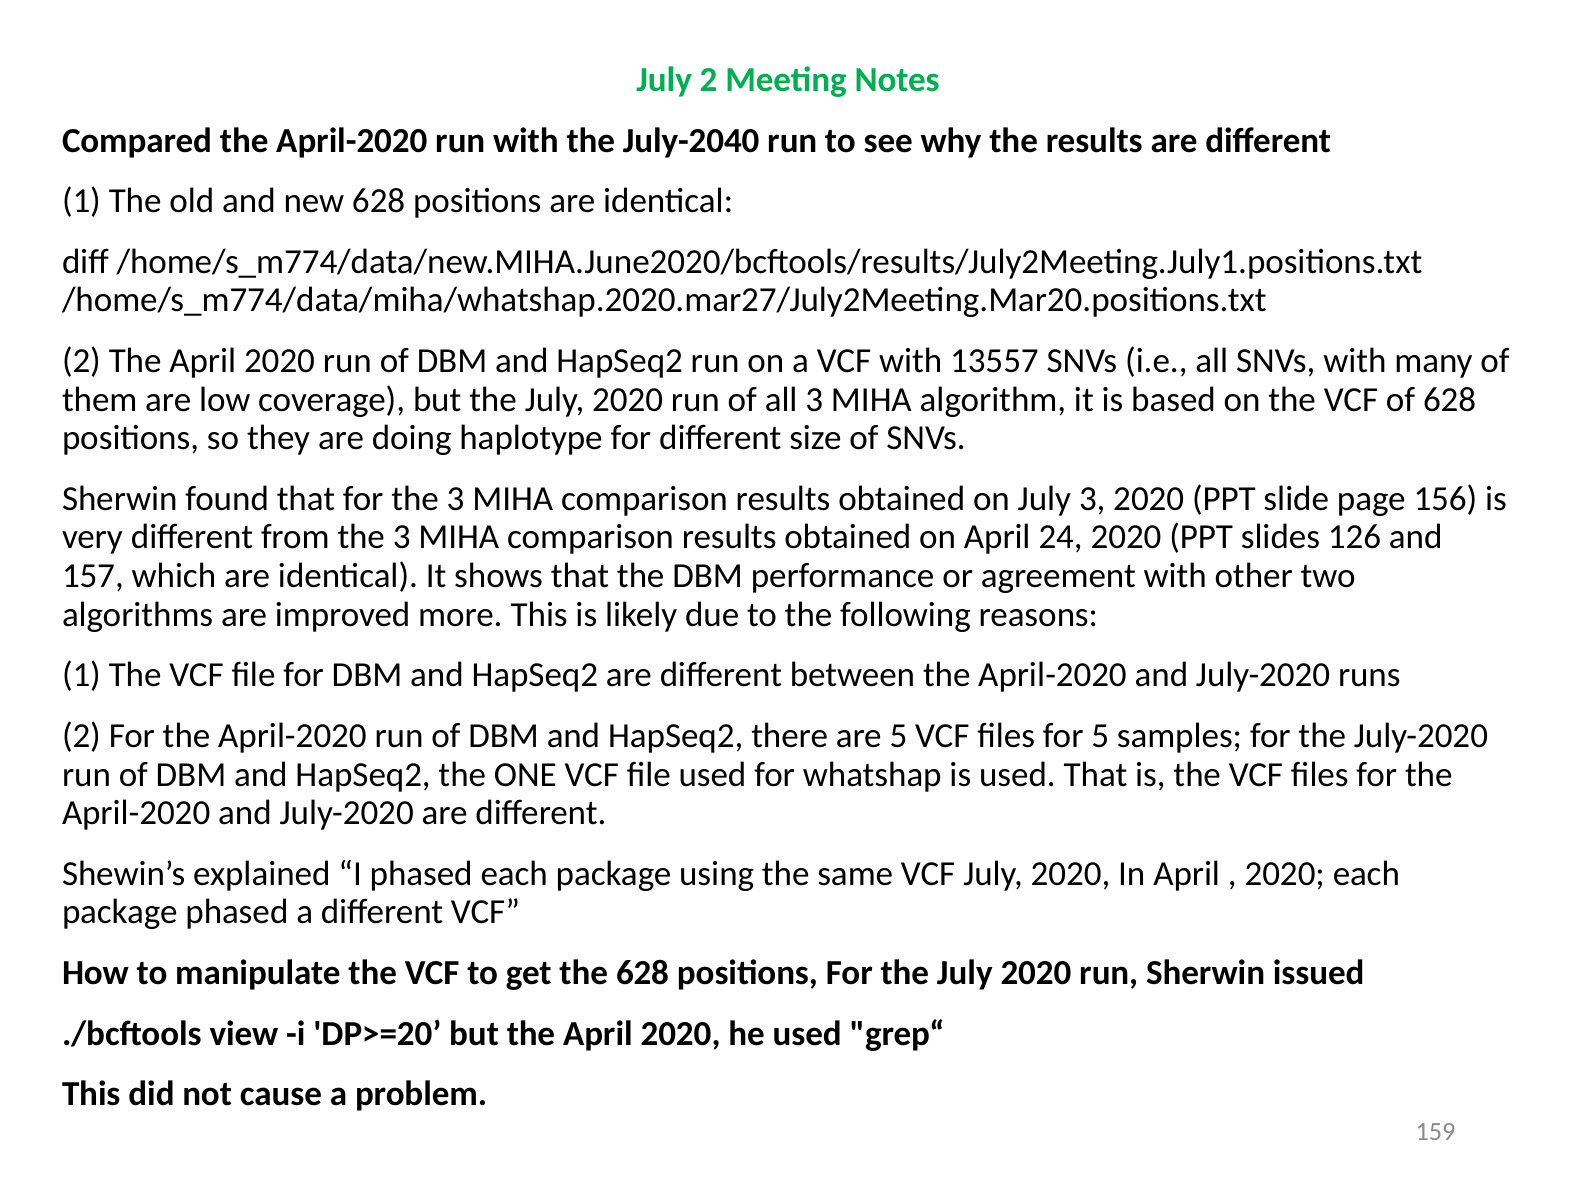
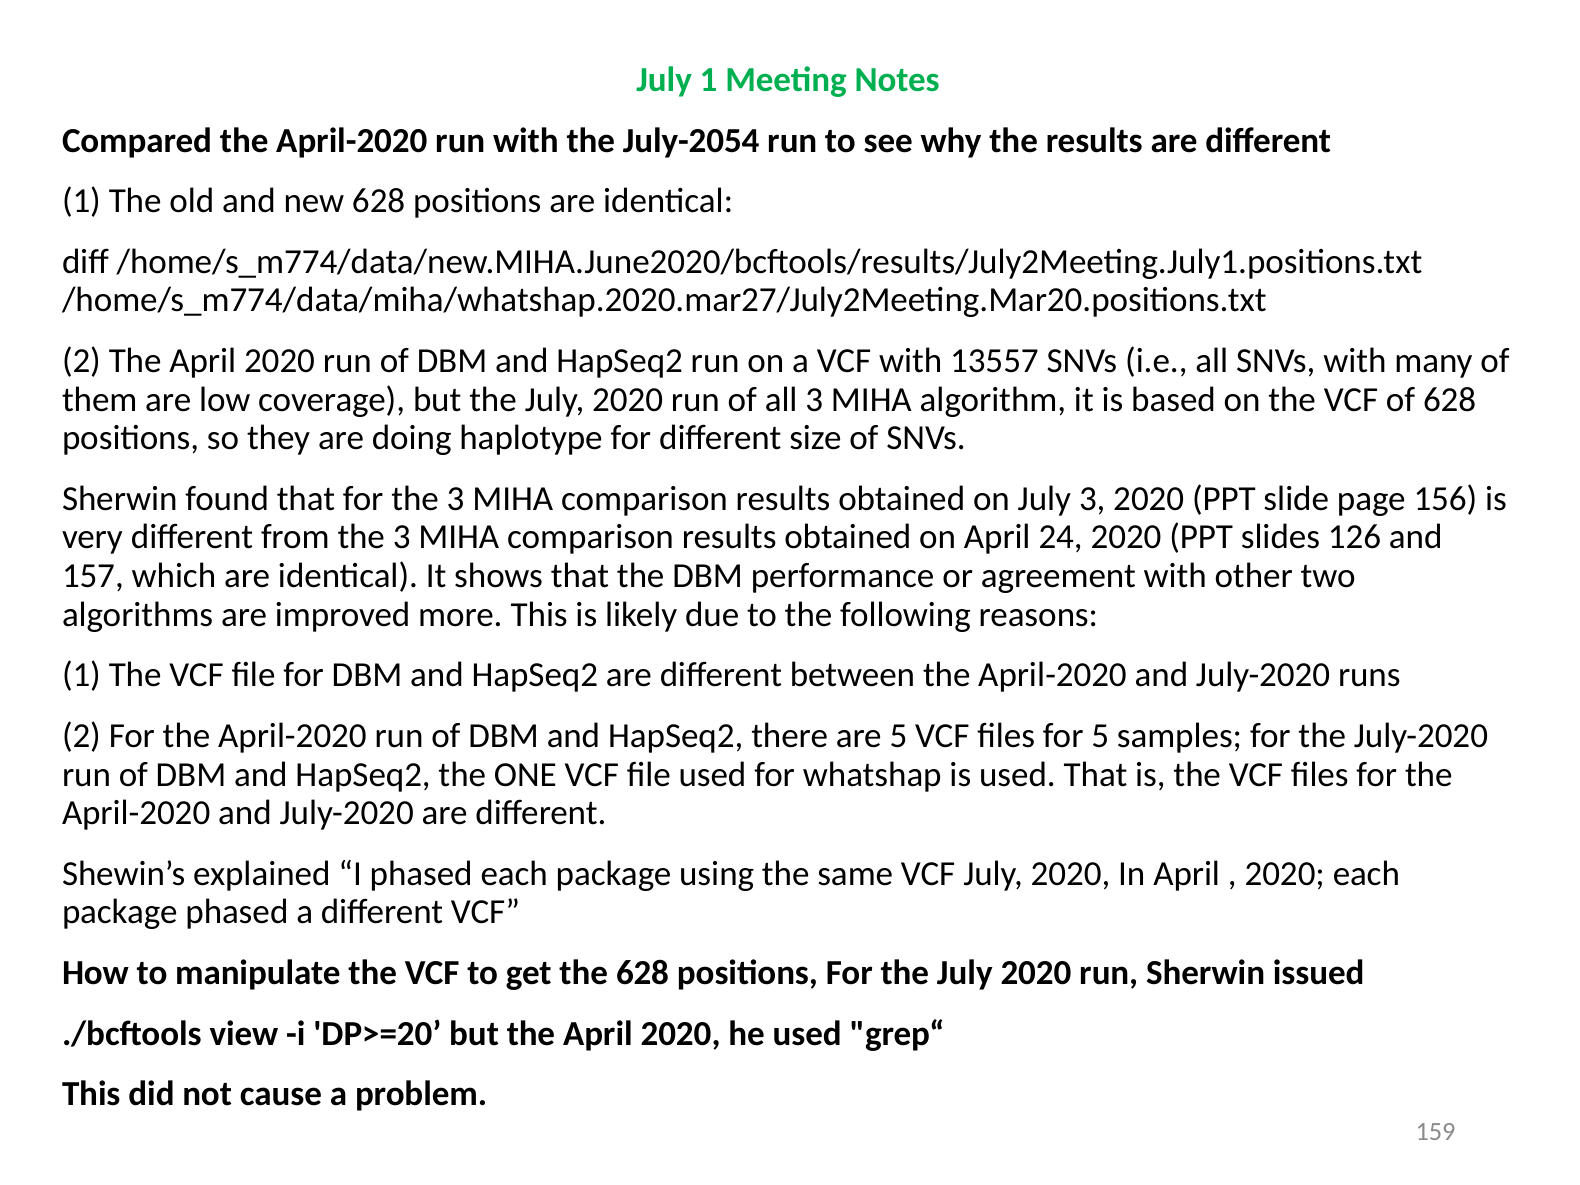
July 2: 2 -> 1 (709, 80)
July-2040: July-2040 -> July-2054 (691, 141)
